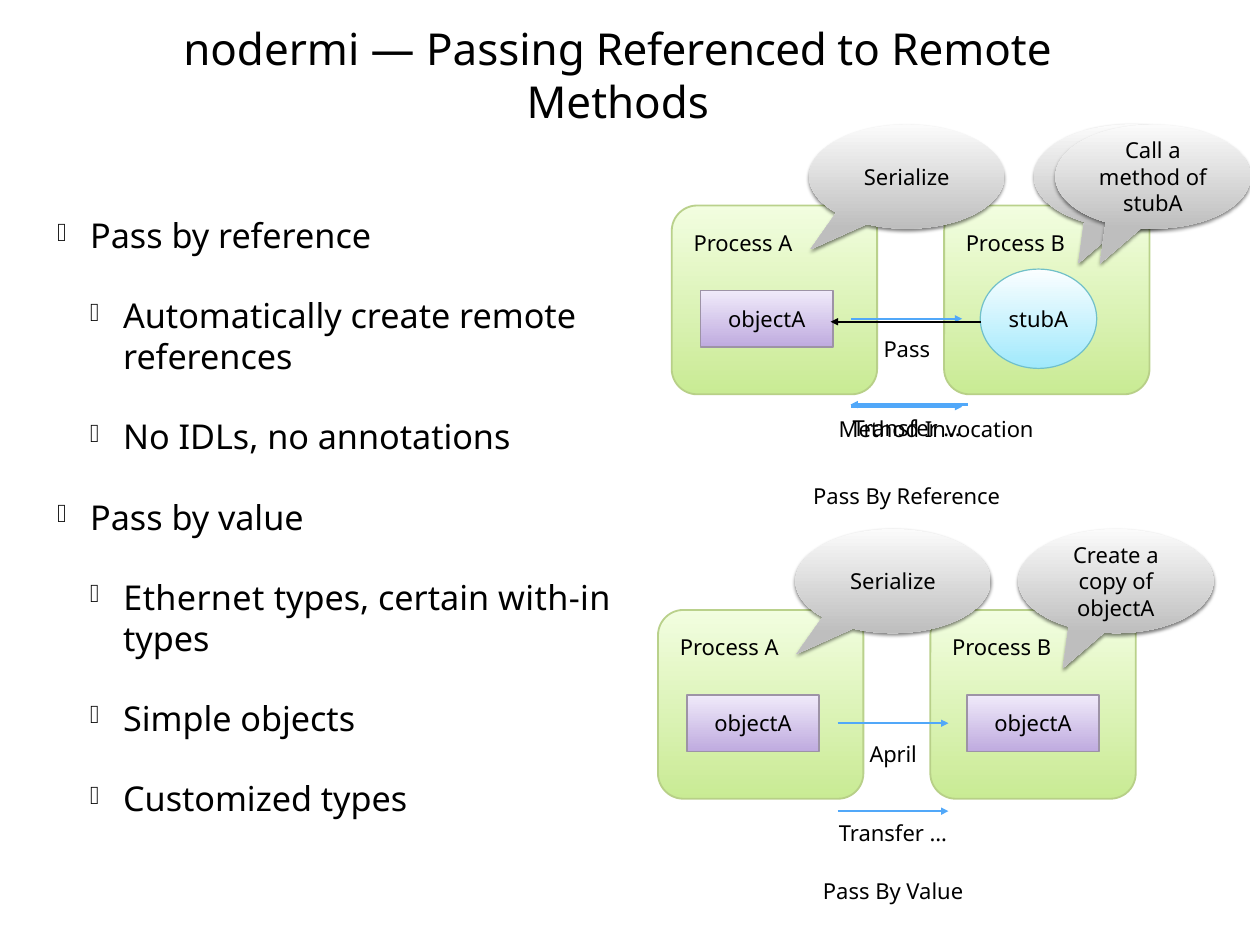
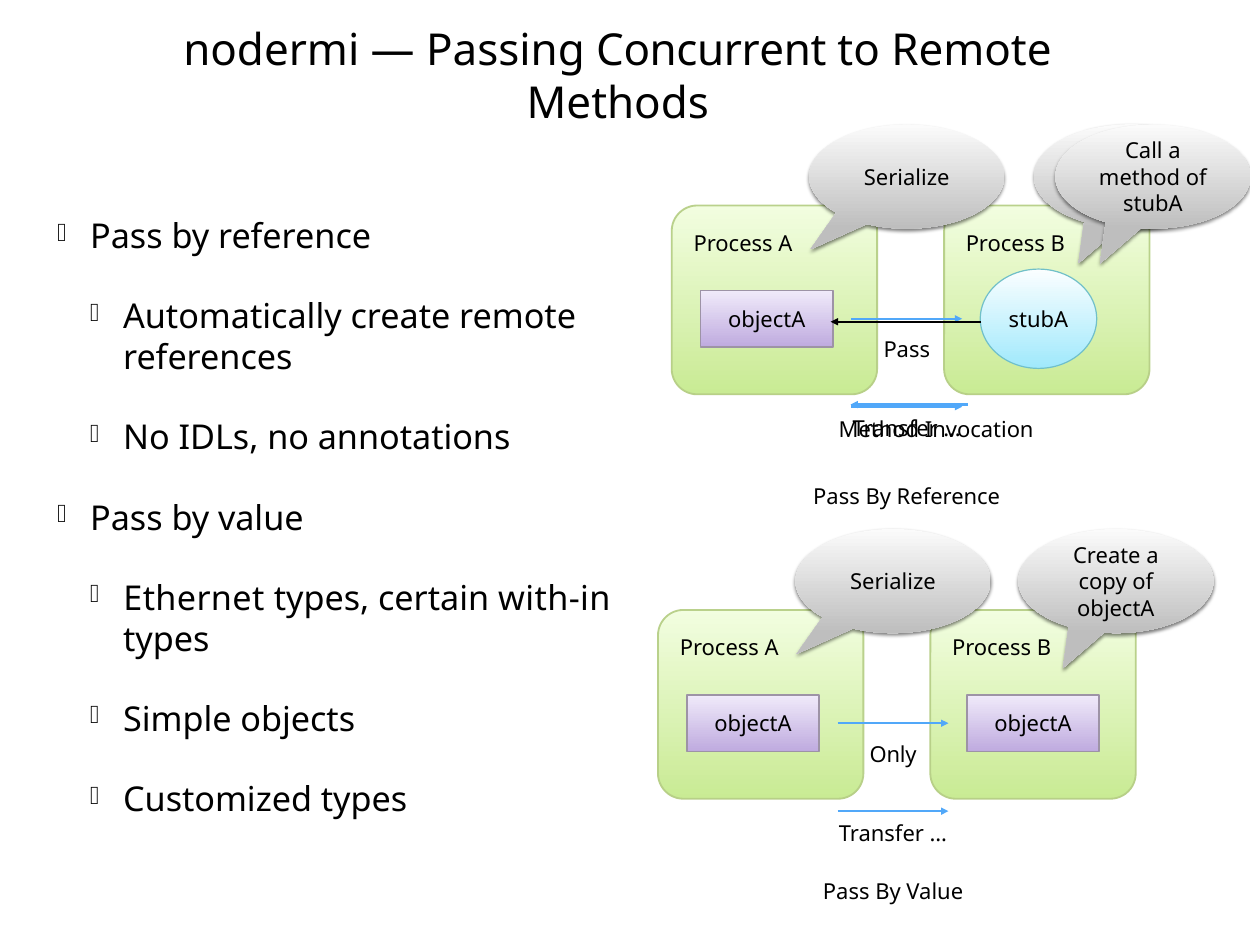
Referenced: Referenced -> Concurrent (711, 51)
April: April -> Only (893, 755)
